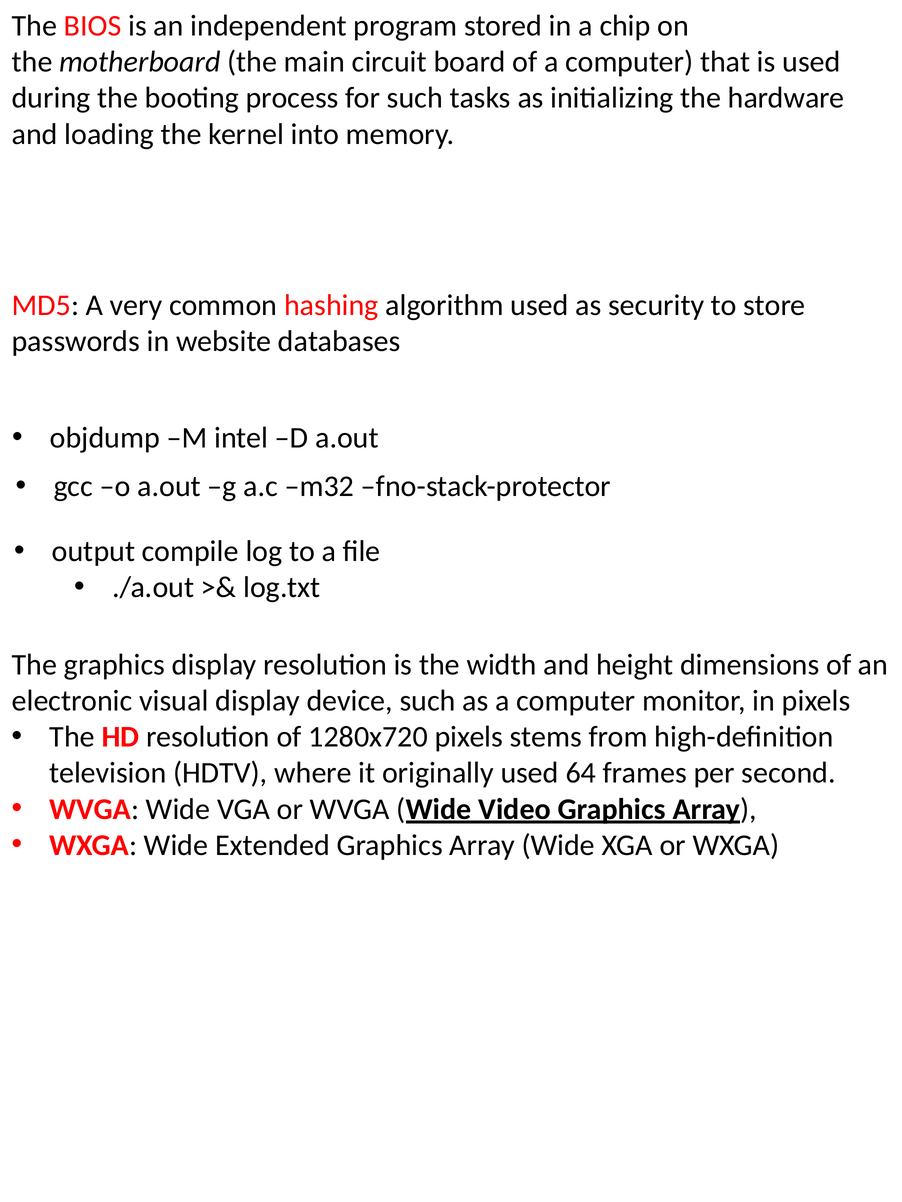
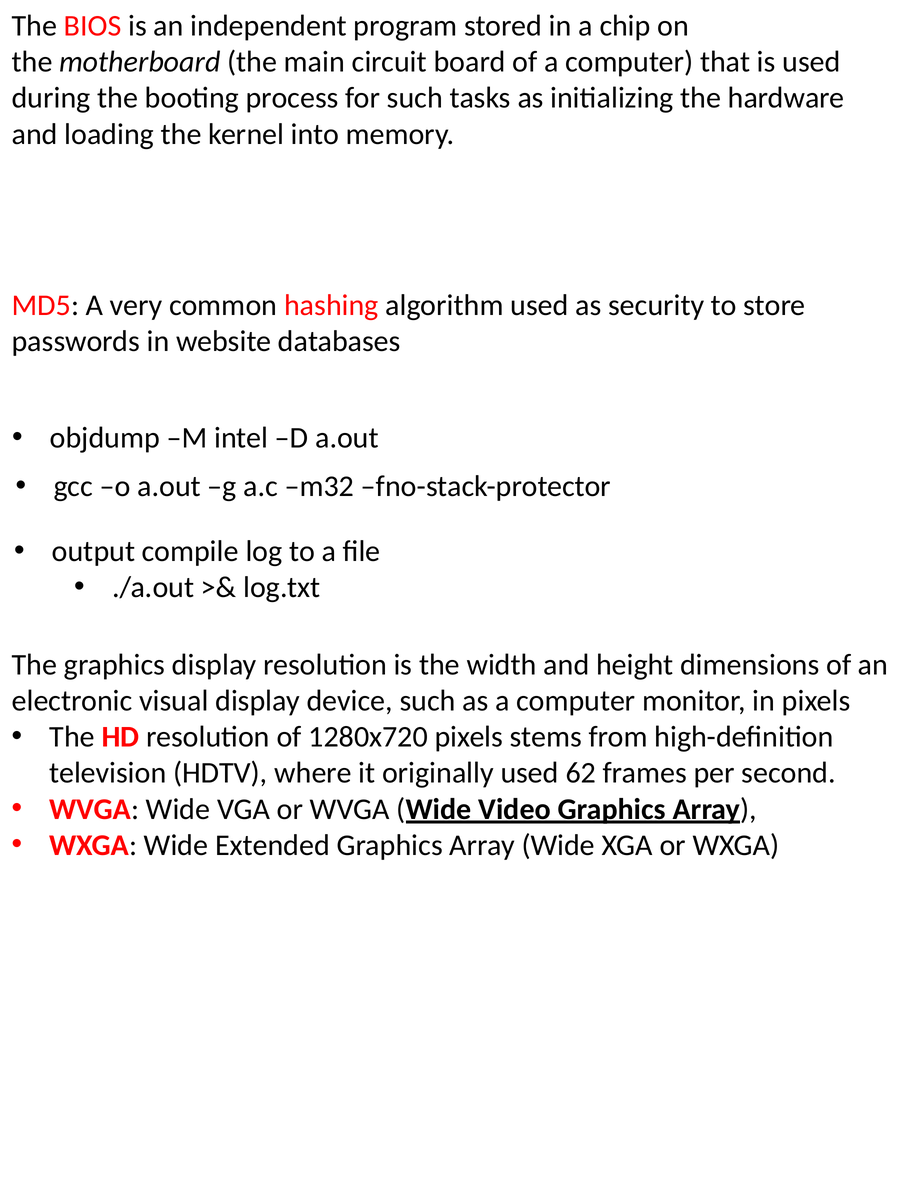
64: 64 -> 62 (581, 773)
